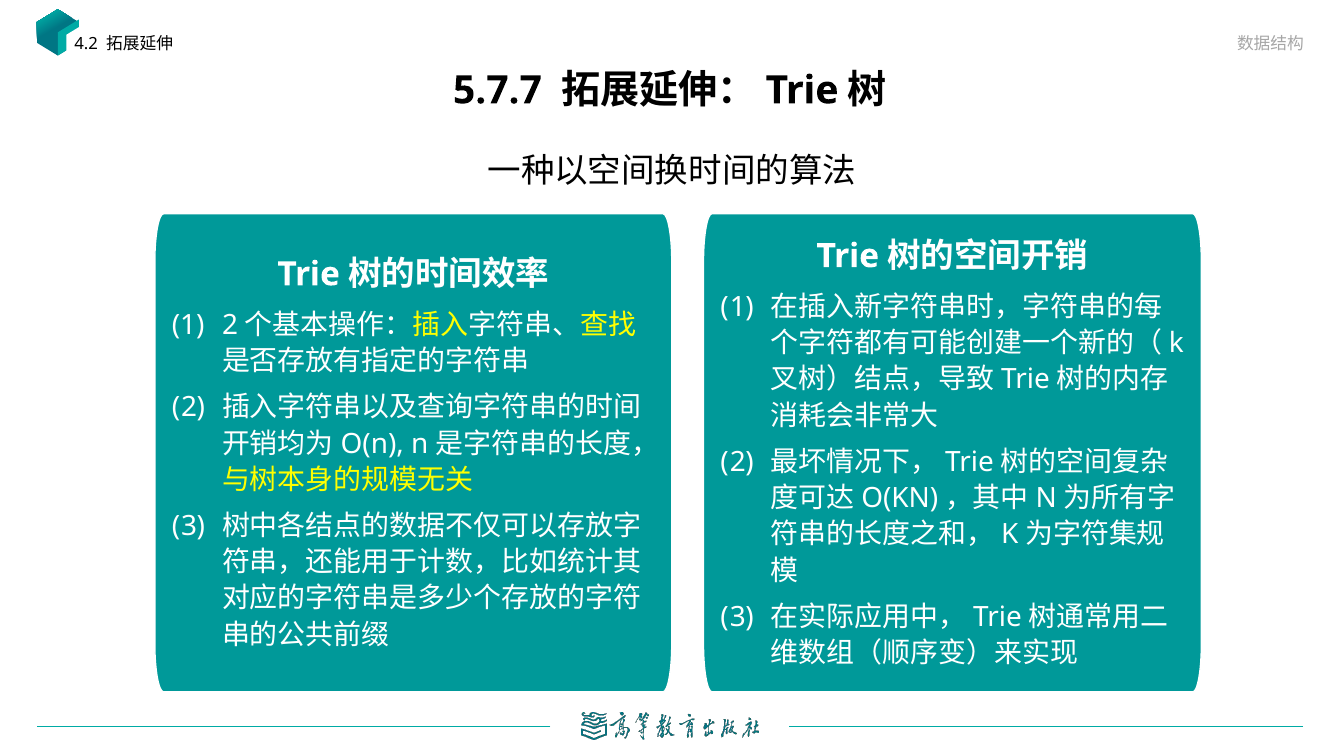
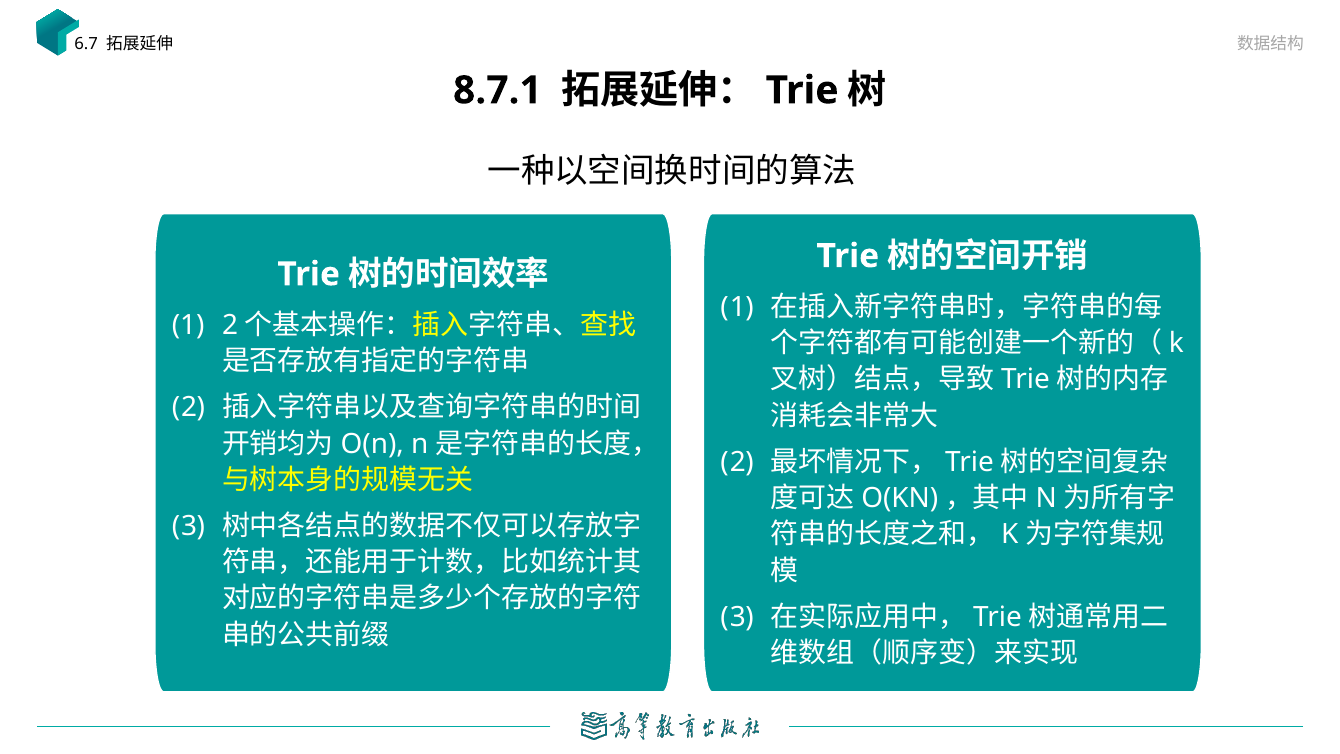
4.2: 4.2 -> 6.7 (86, 44)
5.7.7: 5.7.7 -> 8.7.1 (497, 90)
